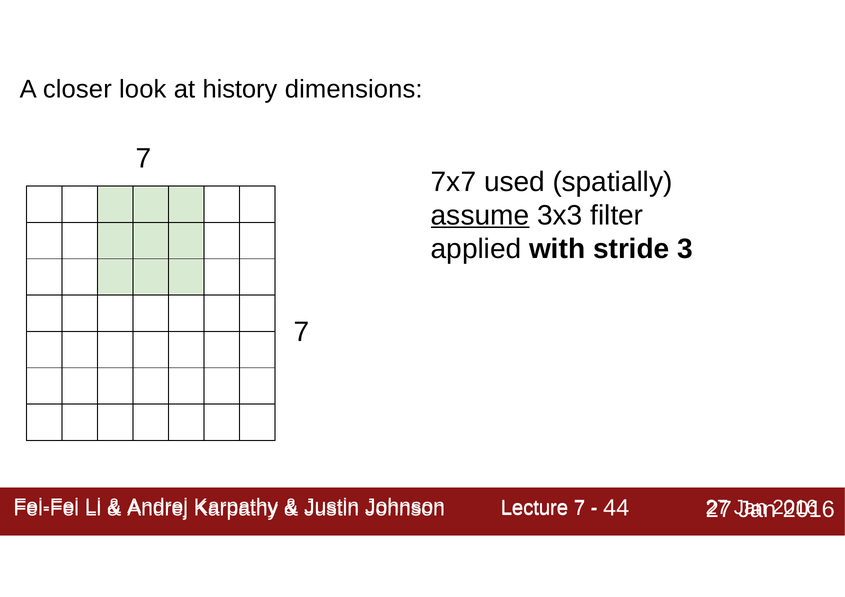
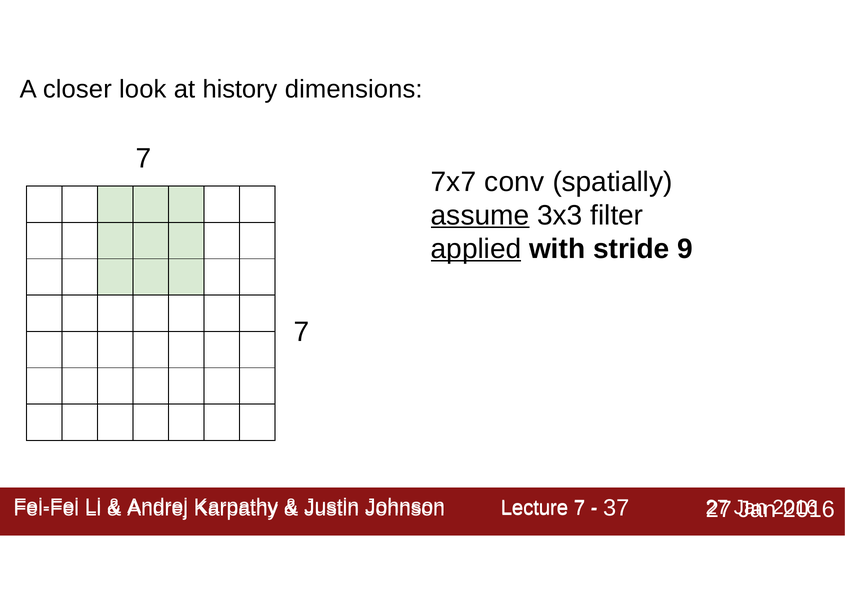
used: used -> conv (514, 182)
applied underline: none -> present (476, 249)
3: 3 -> 9 (685, 249)
44: 44 -> 37 (616, 509)
